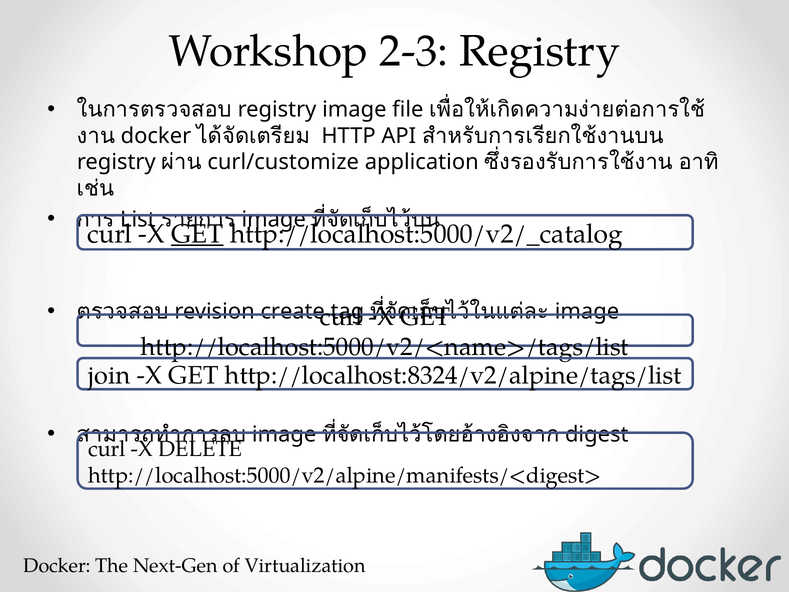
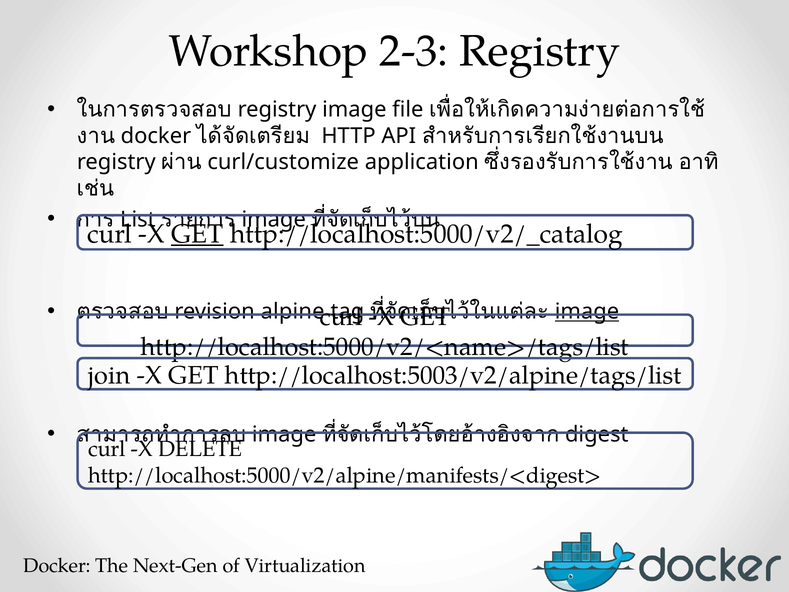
create: create -> alpine (293, 311)
image underline: none -> present (587, 311)
http://localhost:8324/v2/alpine/tags/list: http://localhost:8324/v2/alpine/tags/list -> http://localhost:5003/v2/alpine/tags/list (453, 375)
